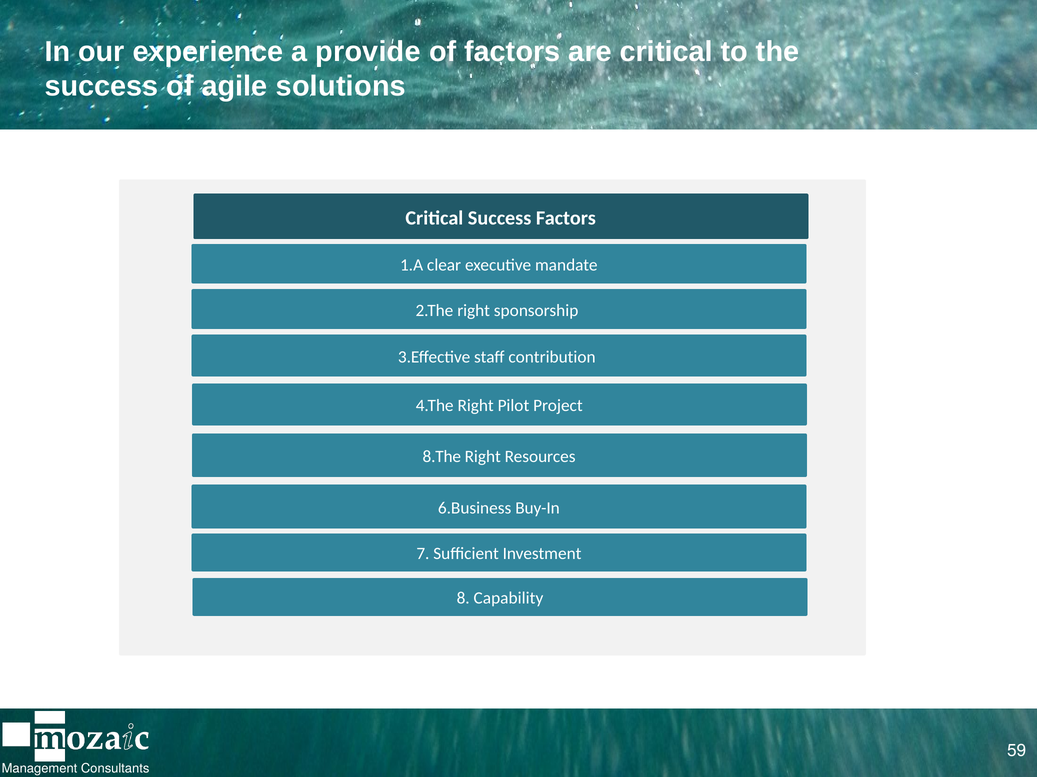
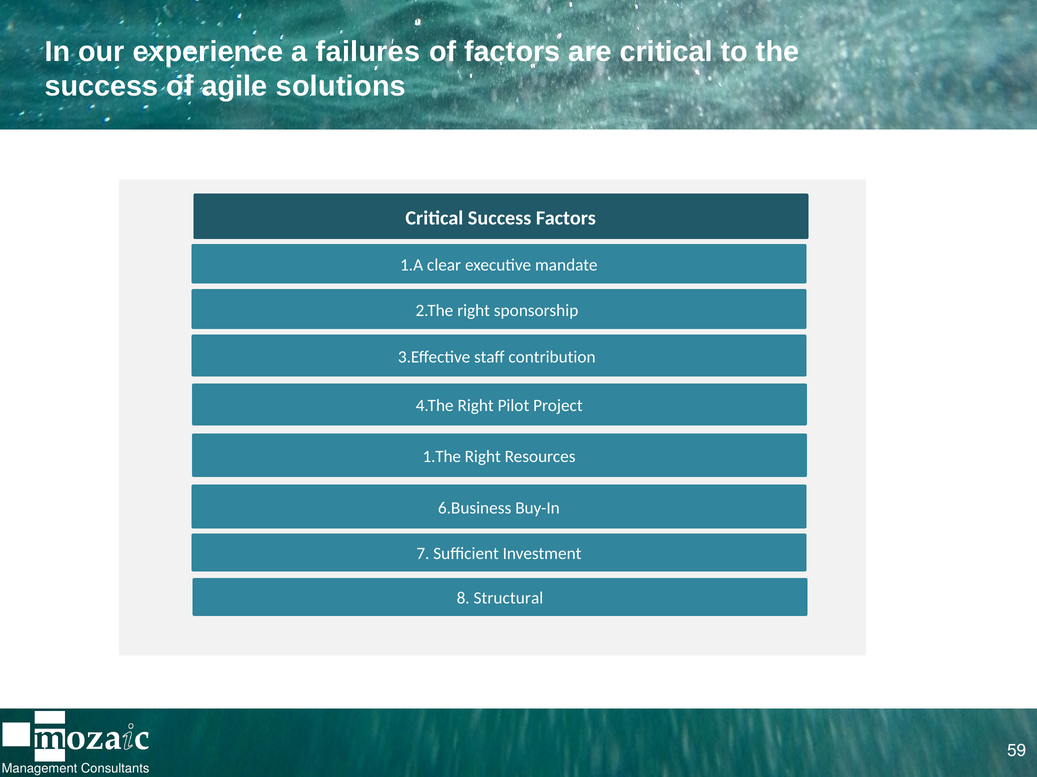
provide: provide -> failures (368, 52)
8.The: 8.The -> 1.The (442, 457)
Capability: Capability -> Structural (508, 599)
